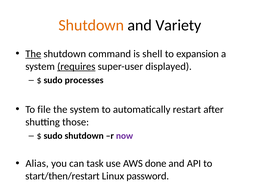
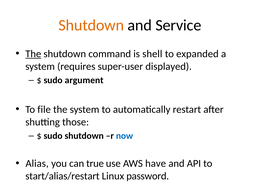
Variety: Variety -> Service (178, 25)
expansion: expansion -> expanded (197, 54)
requires underline: present -> none (76, 66)
processes: processes -> argument (84, 80)
now colour: purple -> blue (124, 136)
task: task -> true (95, 163)
done: done -> have (156, 163)
start/then/restart: start/then/restart -> start/alias/restart (62, 176)
